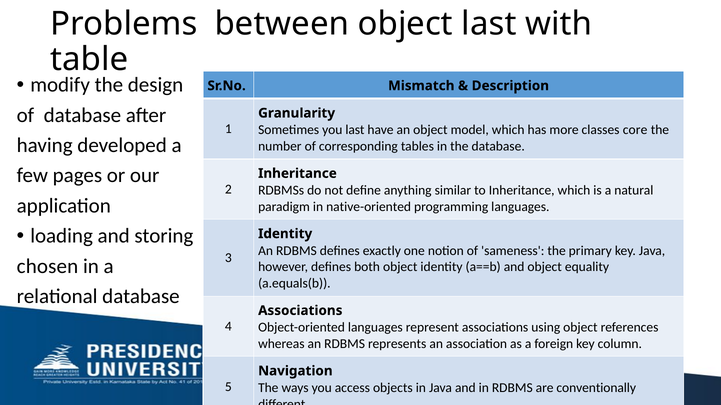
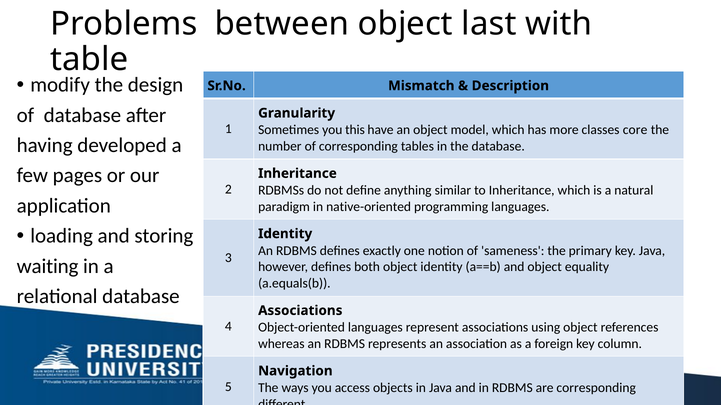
you last: last -> this (355, 130)
chosen: chosen -> waiting (48, 266)
are conventionally: conventionally -> corresponding (596, 388)
